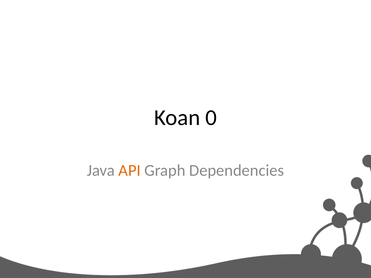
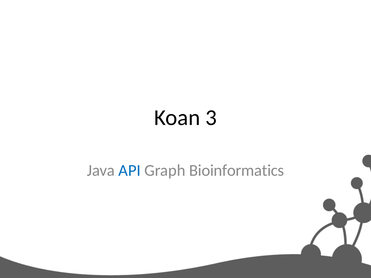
0: 0 -> 3 (211, 118)
API colour: orange -> blue (130, 171)
Dependencies: Dependencies -> Bioinformatics (237, 171)
